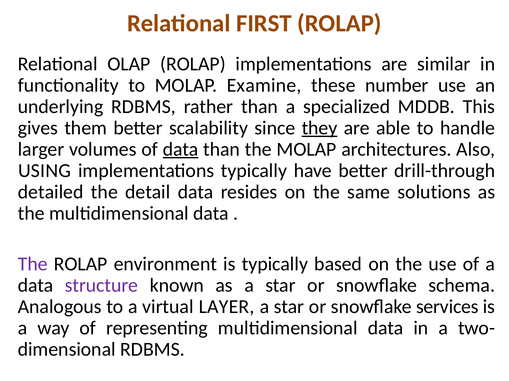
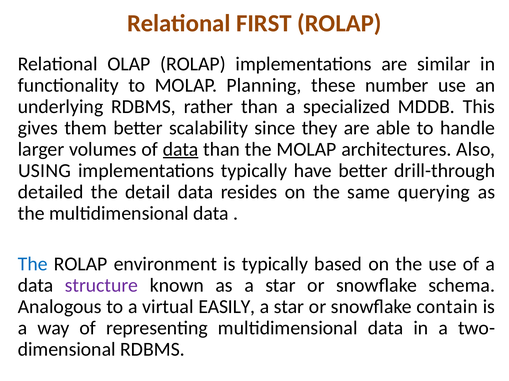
Examine: Examine -> Planning (264, 85)
they underline: present -> none (320, 128)
solutions: solutions -> querying (434, 192)
The colour: purple -> blue (33, 264)
LAYER: LAYER -> EASILY (227, 307)
services: services -> contain (447, 307)
